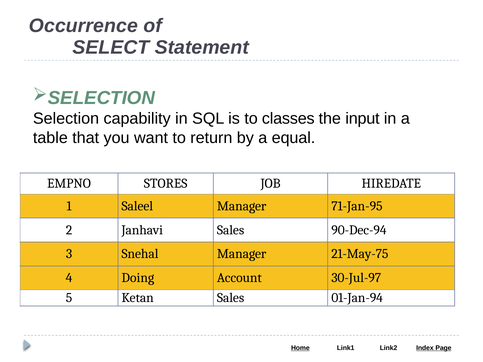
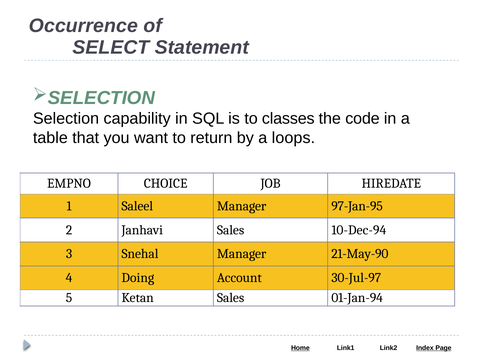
input: input -> code (362, 119)
equal: equal -> loops (293, 138)
STORES: STORES -> CHOICE (166, 184)
71-Jan-95: 71-Jan-95 -> 97-Jan-95 (357, 206)
90-Dec-94: 90-Dec-94 -> 10-Dec-94 (359, 230)
21-May-75: 21-May-75 -> 21-May-90 (360, 254)
